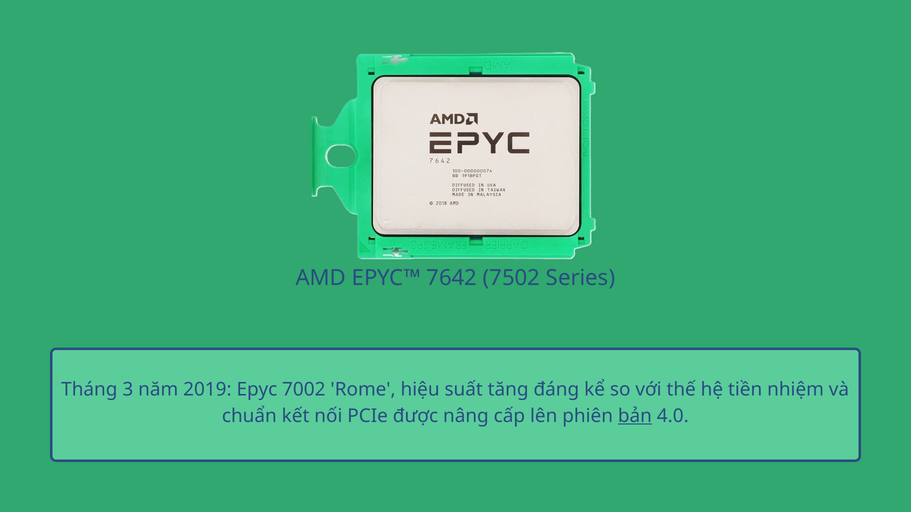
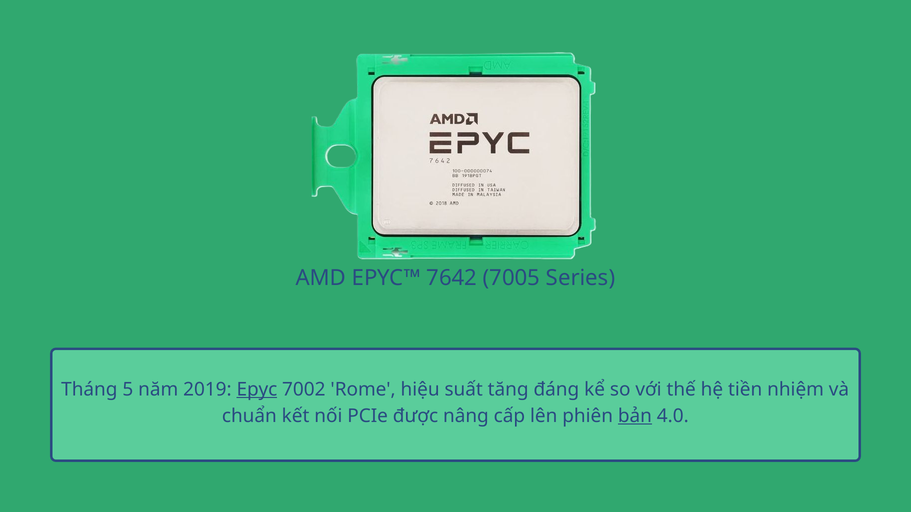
7502: 7502 -> 7005 (511, 278)
3: 3 -> 5 (128, 390)
Epyc underline: none -> present (257, 390)
